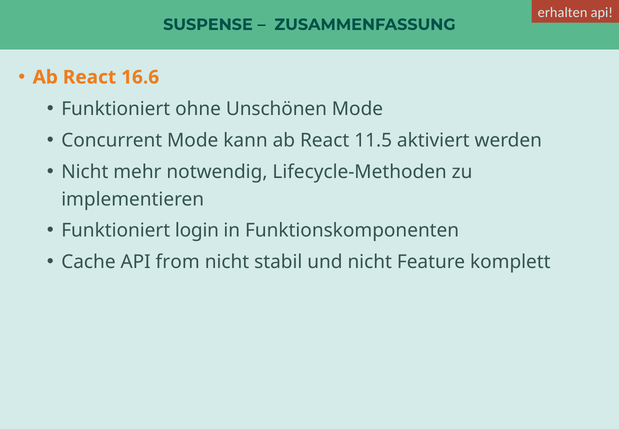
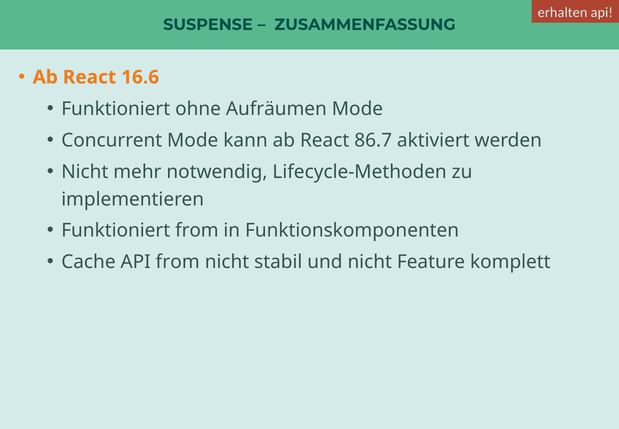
Unschönen: Unschönen -> Aufräumen (276, 109)
11.5: 11.5 -> 86.7 (373, 140)
Funktioniert login: login -> from (197, 230)
